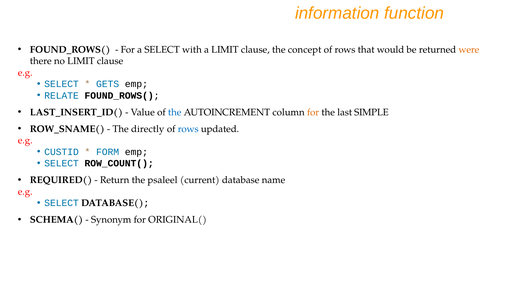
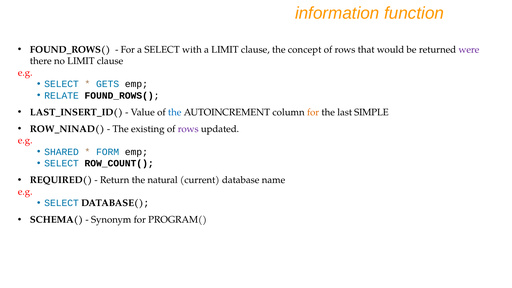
were colour: orange -> purple (469, 50)
ROW_SNAME(: ROW_SNAME( -> ROW_NINAD( (67, 129)
directly: directly -> existing (148, 129)
rows colour: blue -> purple (188, 129)
CUSTID: CUSTID -> SHARED (62, 152)
psaleel: psaleel -> natural (163, 180)
ORIGINAL(: ORIGINAL( -> PROGRAM( (178, 220)
